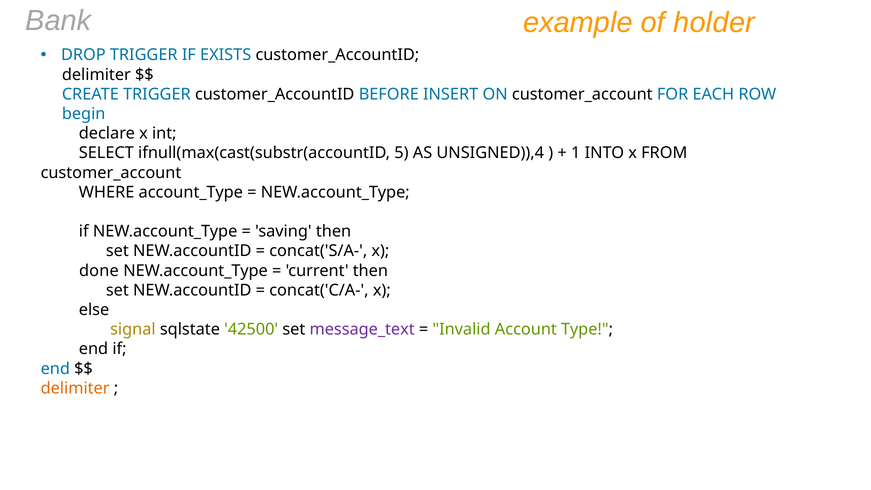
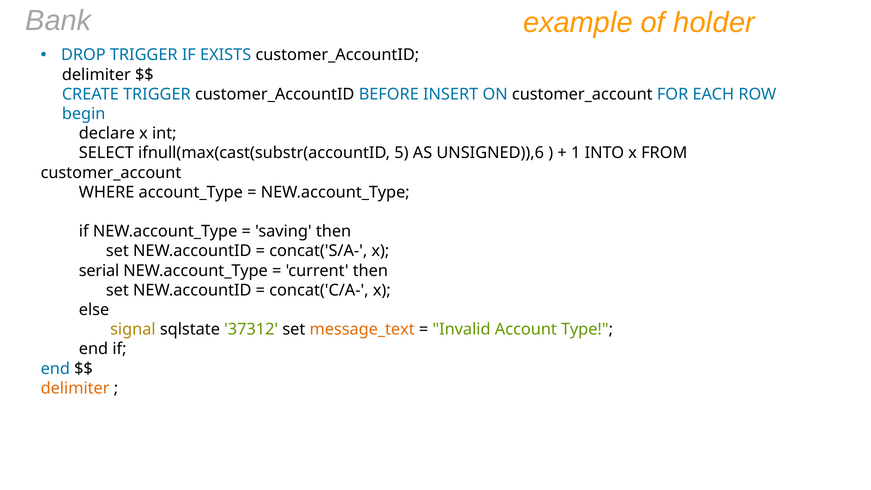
UNSIGNED)),4: UNSIGNED)),4 -> UNSIGNED)),6 (490, 153)
done: done -> serial (99, 271)
42500: 42500 -> 37312 (251, 329)
message_text colour: purple -> orange (362, 329)
